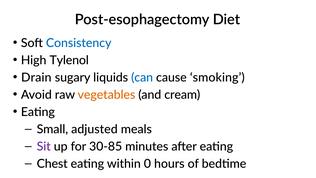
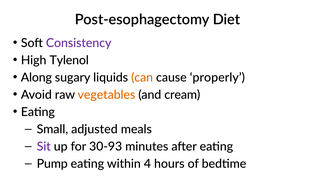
Consistency colour: blue -> purple (79, 43)
Drain: Drain -> Along (36, 77)
can colour: blue -> orange (142, 77)
smoking: smoking -> properly (217, 77)
30-85: 30-85 -> 30-93 (106, 146)
Chest: Chest -> Pump (52, 164)
0: 0 -> 4 (147, 164)
